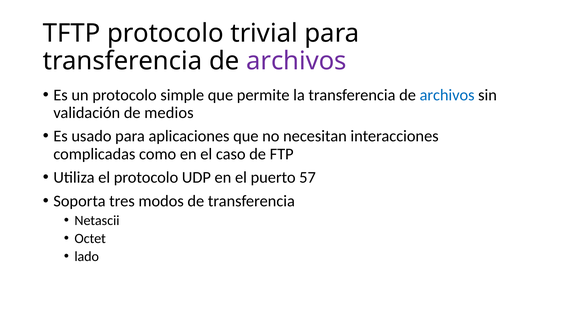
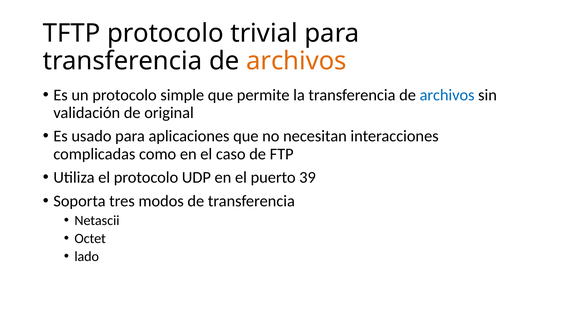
archivos colour: purple -> orange (296, 61)
medios: medios -> original (169, 113)
57: 57 -> 39 (308, 178)
